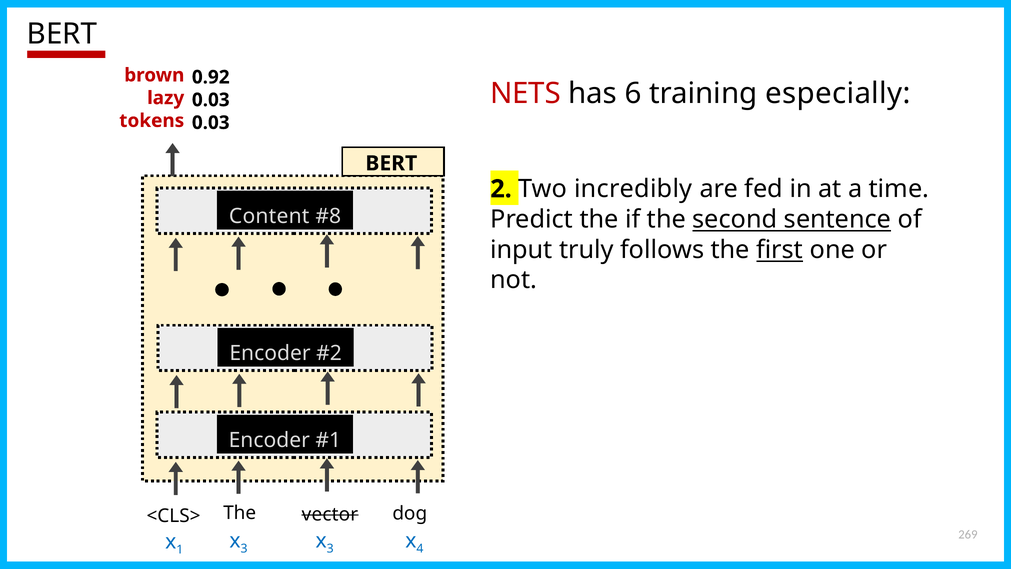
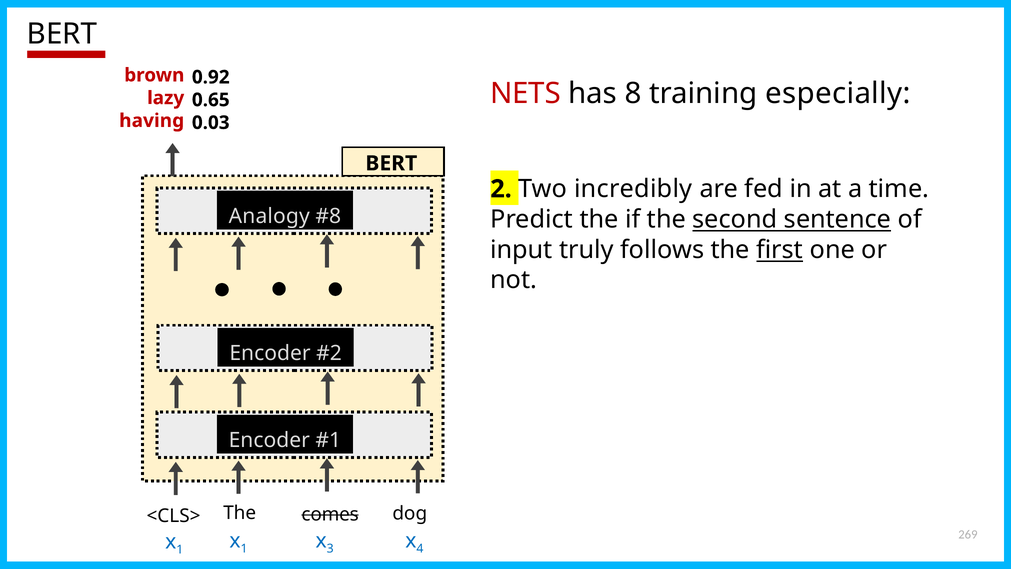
6: 6 -> 8 (633, 93)
0.03: 0.03 -> 0.65 (211, 100)
tokens: tokens -> having (152, 121)
Content: Content -> Analogy (269, 216)
vector: vector -> comes (330, 514)
3: 3 -> 1 (244, 549)
